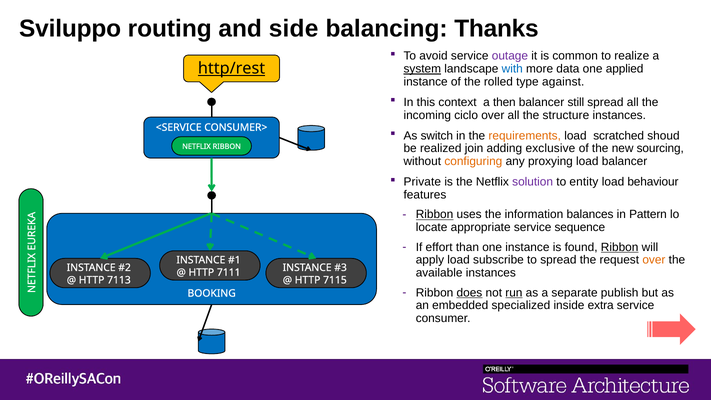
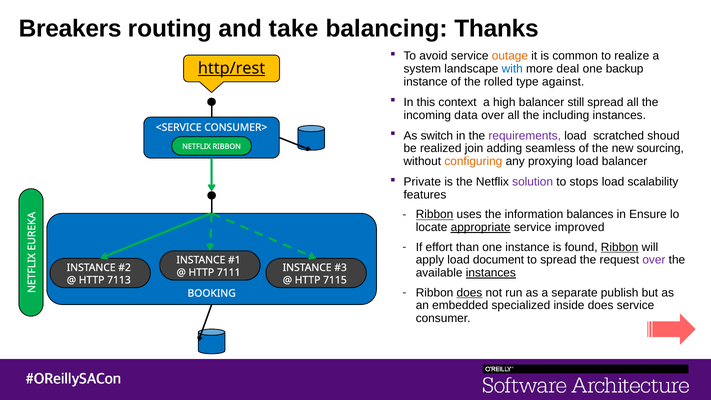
Sviluppo: Sviluppo -> Breakers (70, 29)
side: side -> take (294, 29)
outage colour: purple -> orange (510, 56)
system underline: present -> none (422, 69)
data: data -> deal (568, 69)
applied: applied -> backup (625, 69)
then: then -> high (504, 102)
ciclo: ciclo -> data (466, 115)
structure: structure -> including (566, 115)
requirements colour: orange -> purple (525, 136)
exclusive: exclusive -> seamless (550, 148)
entity: entity -> stops (584, 182)
behaviour: behaviour -> scalability (653, 182)
Pattern: Pattern -> Ensure (648, 215)
appropriate underline: none -> present (481, 227)
sequence: sequence -> improved (580, 227)
subscribe: subscribe -> document (499, 260)
over colour: orange -> purple (654, 260)
instances underline: none -> present (491, 273)
run underline: present -> none (514, 293)
inside extra: extra -> does (601, 305)
